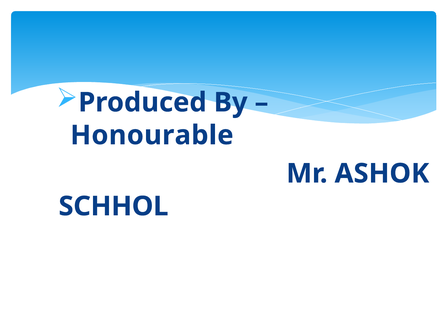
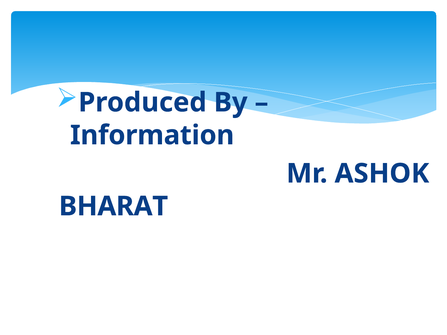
Honourable: Honourable -> Information (152, 135)
SCHHOL: SCHHOL -> BHARAT (113, 206)
